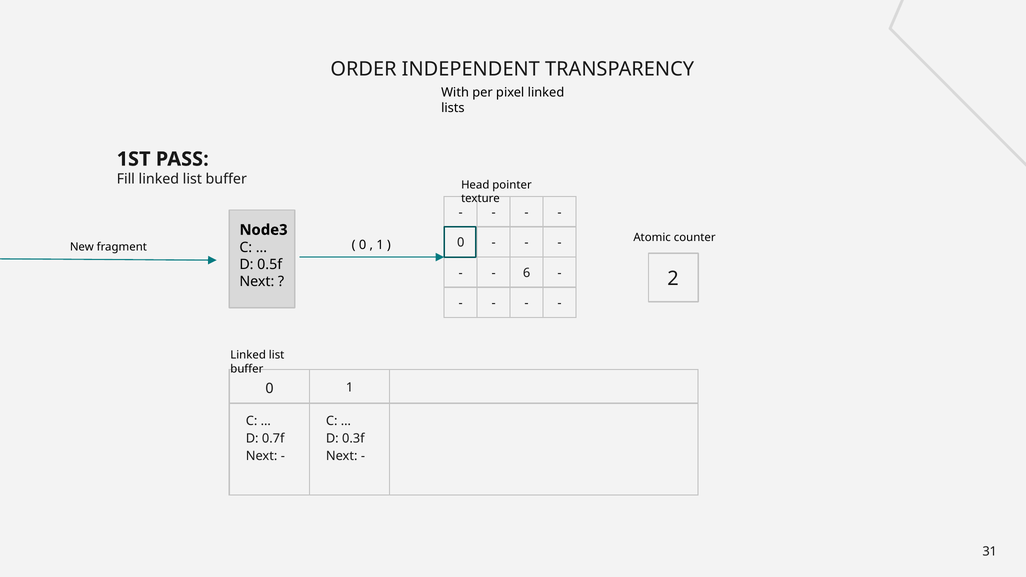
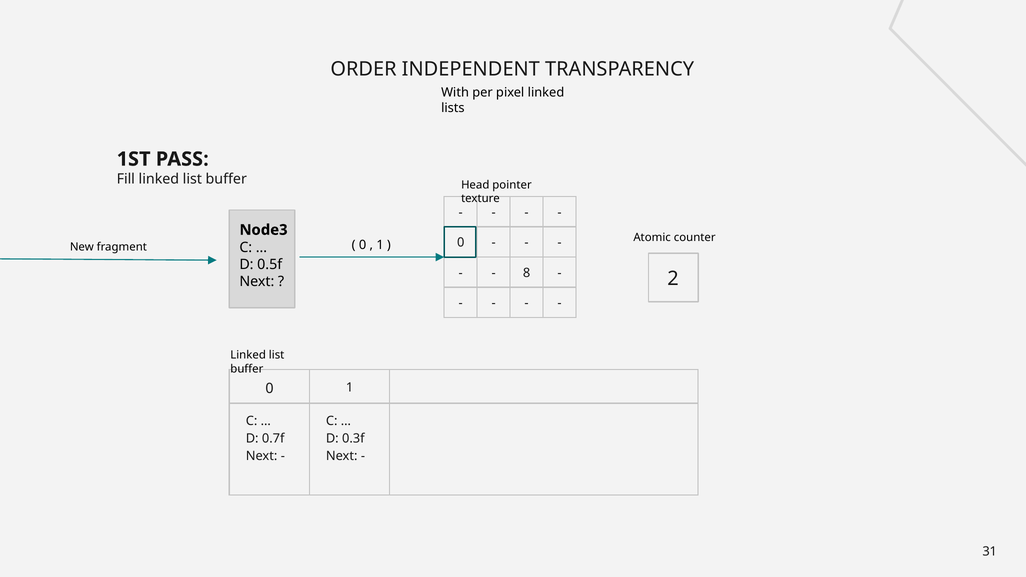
6: 6 -> 8 (527, 273)
